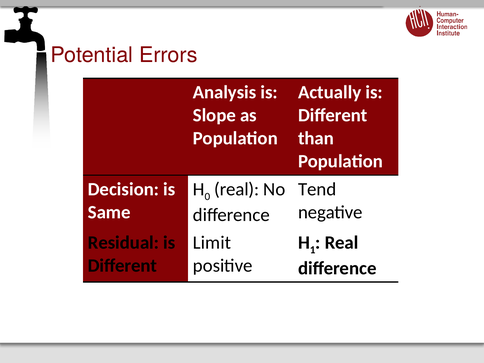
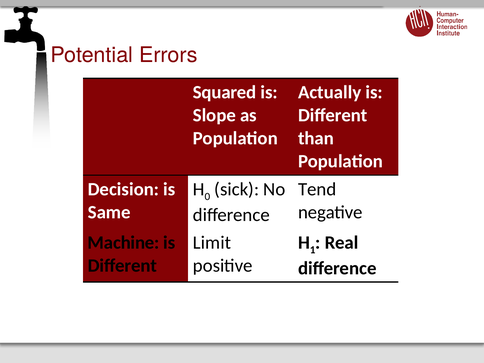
Analysis: Analysis -> Squared (225, 92)
real: real -> sick (237, 189)
Residual: Residual -> Machine (124, 243)
